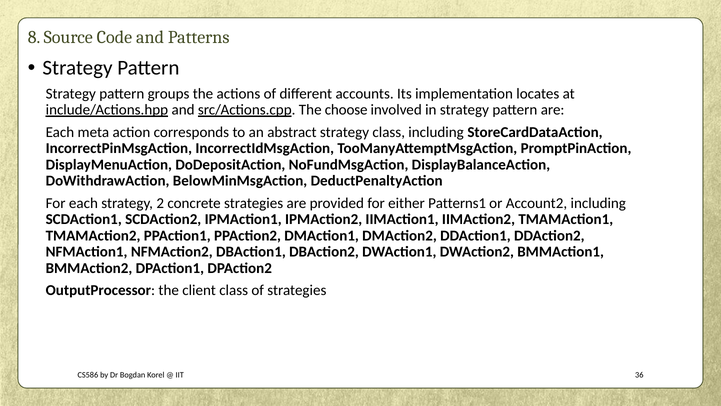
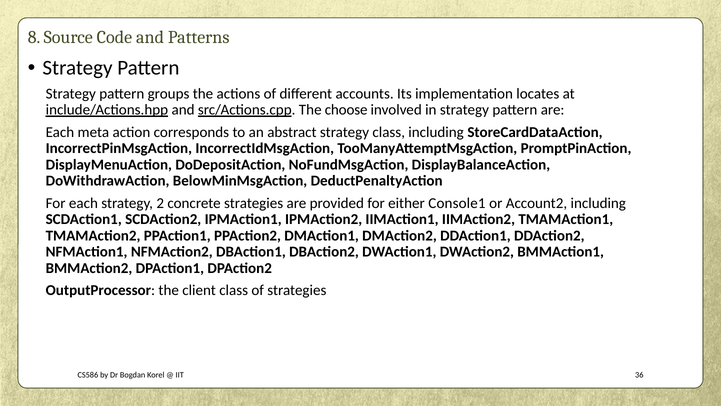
Patterns1: Patterns1 -> Console1 (457, 203)
